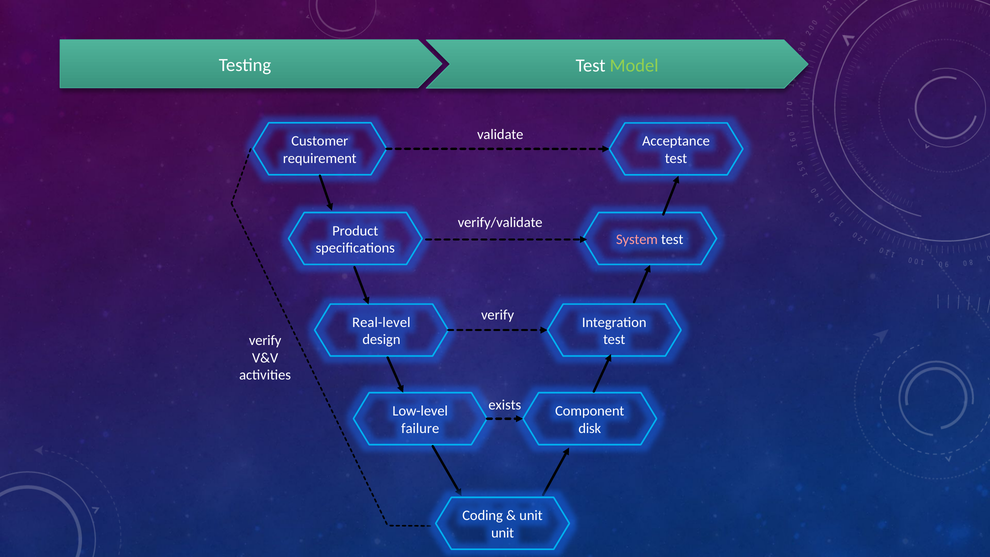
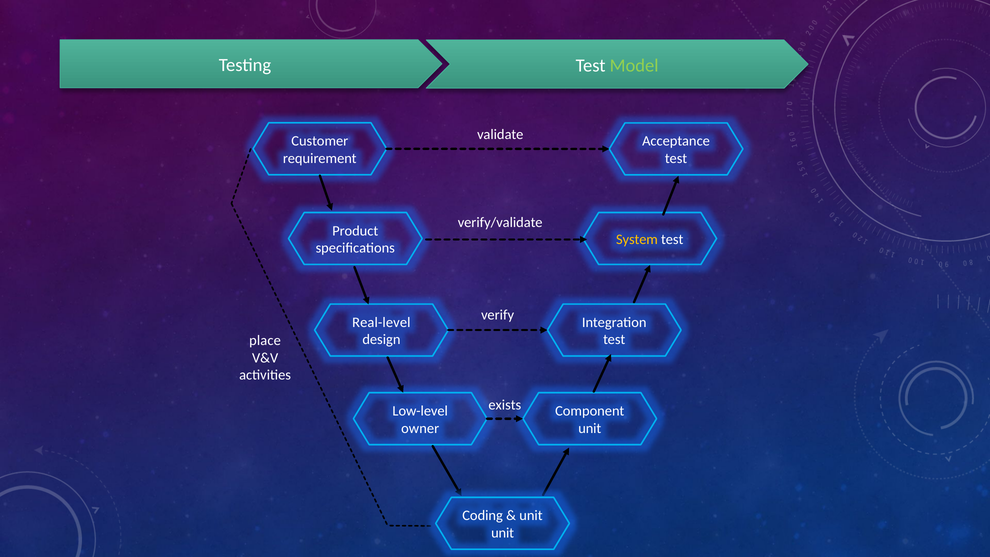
System colour: pink -> yellow (637, 239)
verify: verify -> place (265, 340)
failure: failure -> owner (420, 428)
disk: disk -> unit (590, 428)
